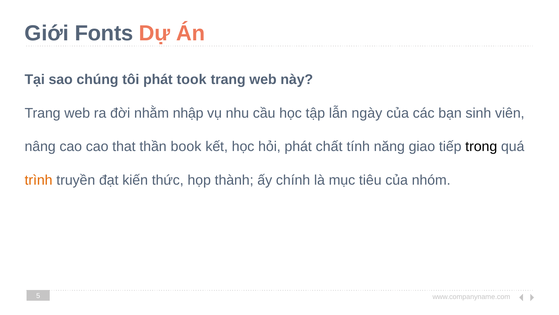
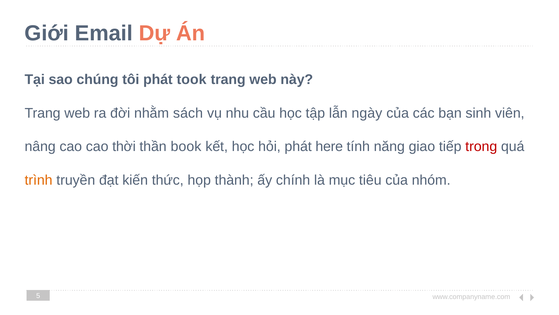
Fonts: Fonts -> Email (104, 33)
nhập: nhập -> sách (188, 113)
that: that -> thời (124, 146)
chất: chất -> here (329, 146)
trong colour: black -> red (481, 146)
